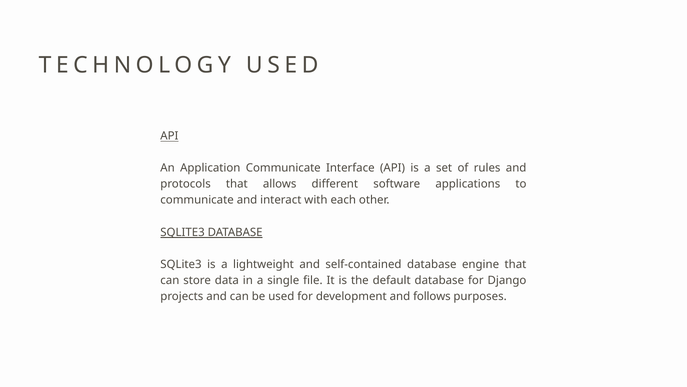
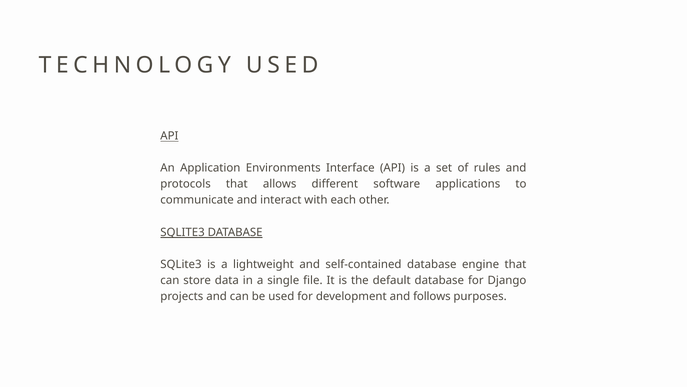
Application Communicate: Communicate -> Environments (283, 168)
